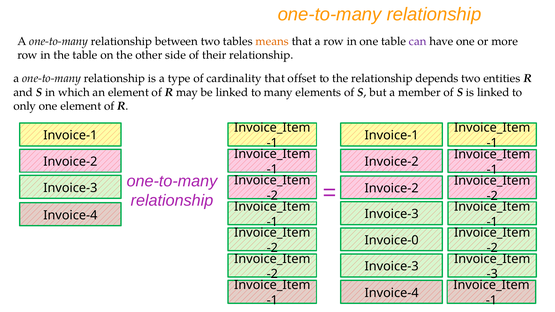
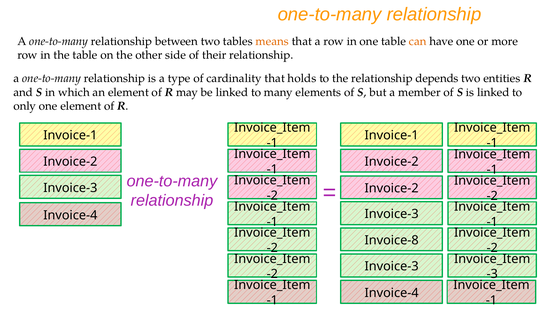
can colour: purple -> orange (418, 41)
offset: offset -> holds (302, 78)
Invoice-0: Invoice-0 -> Invoice-8 (392, 240)
